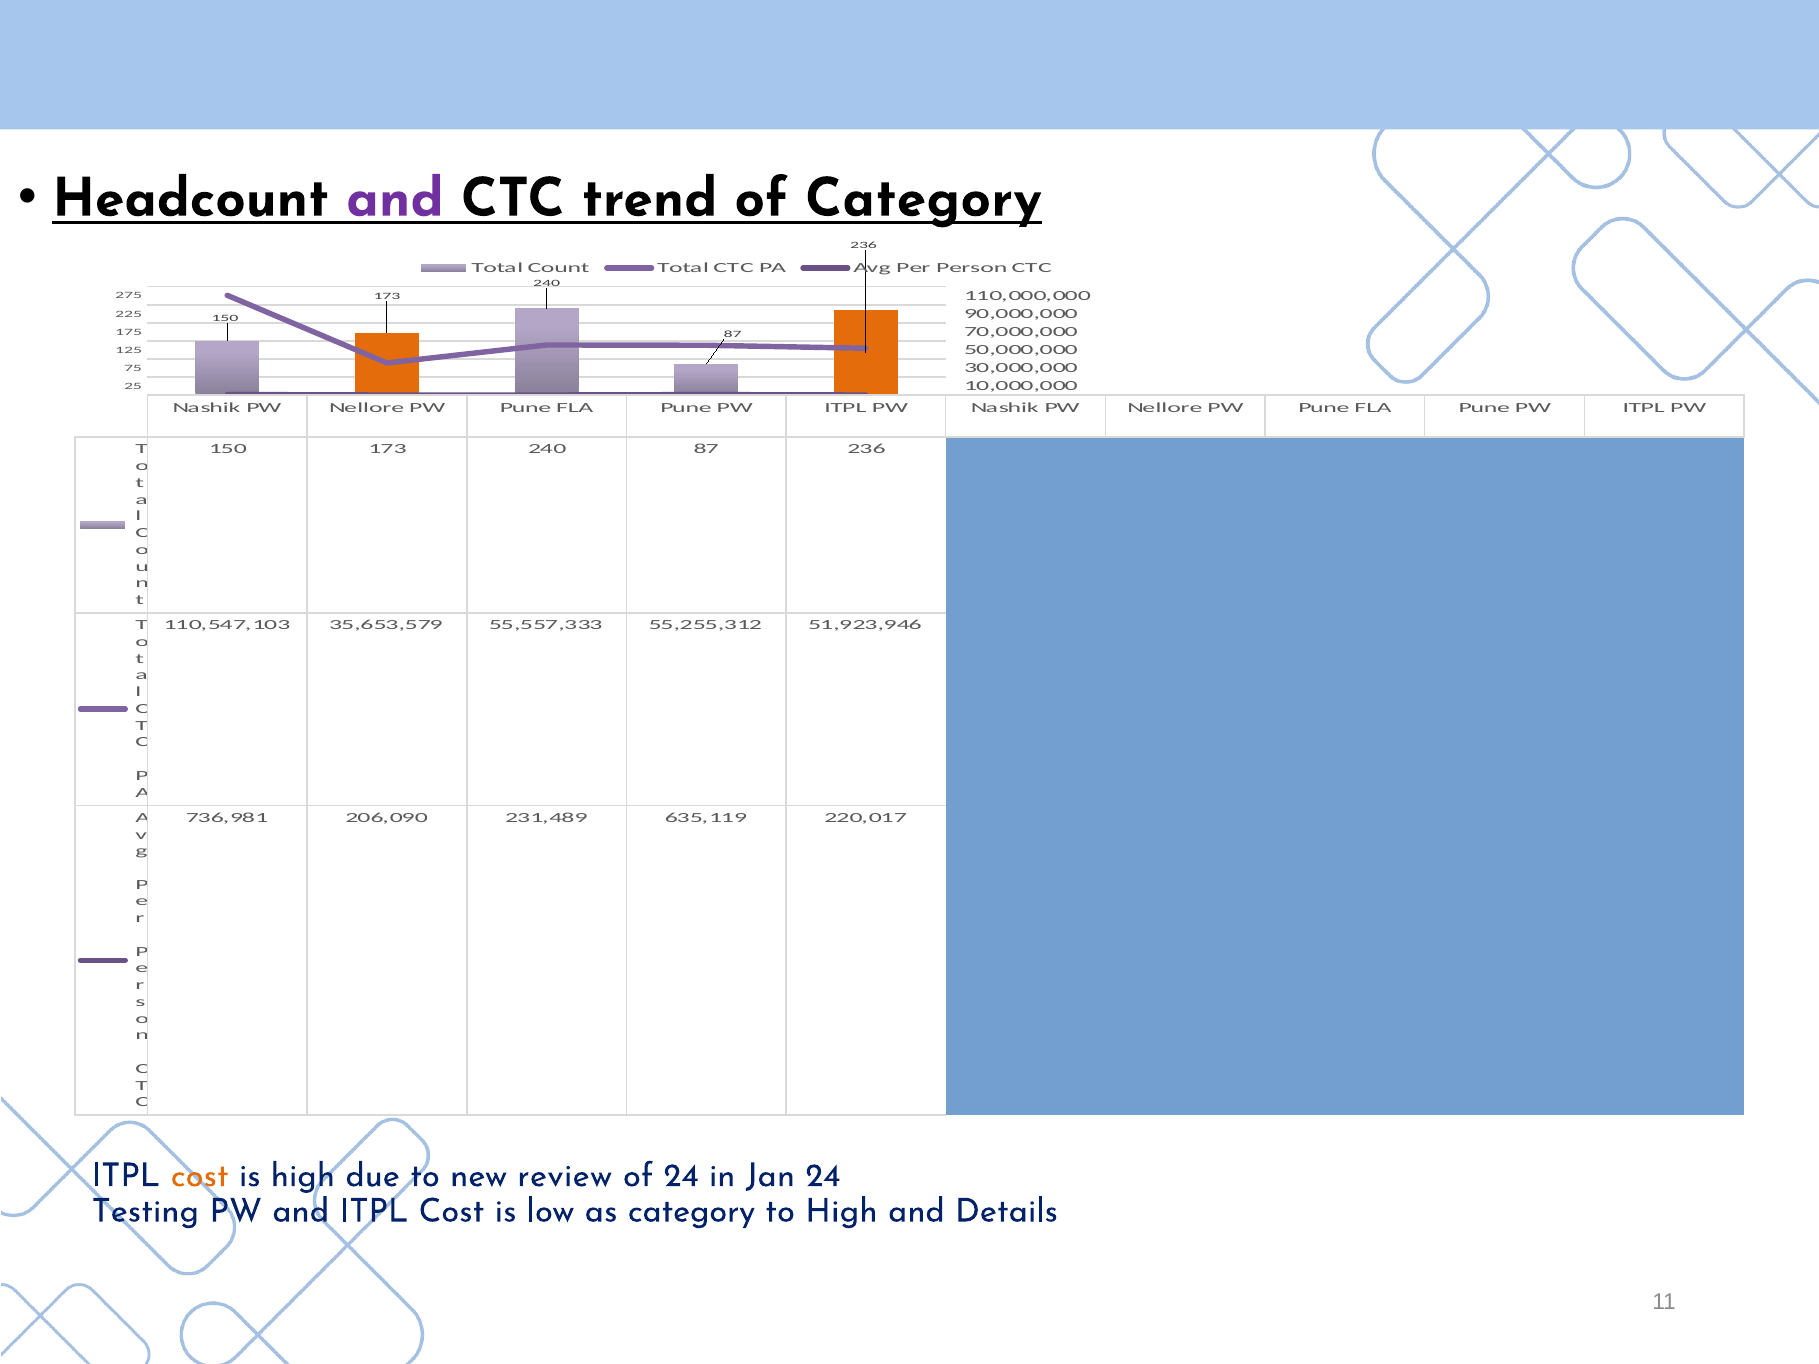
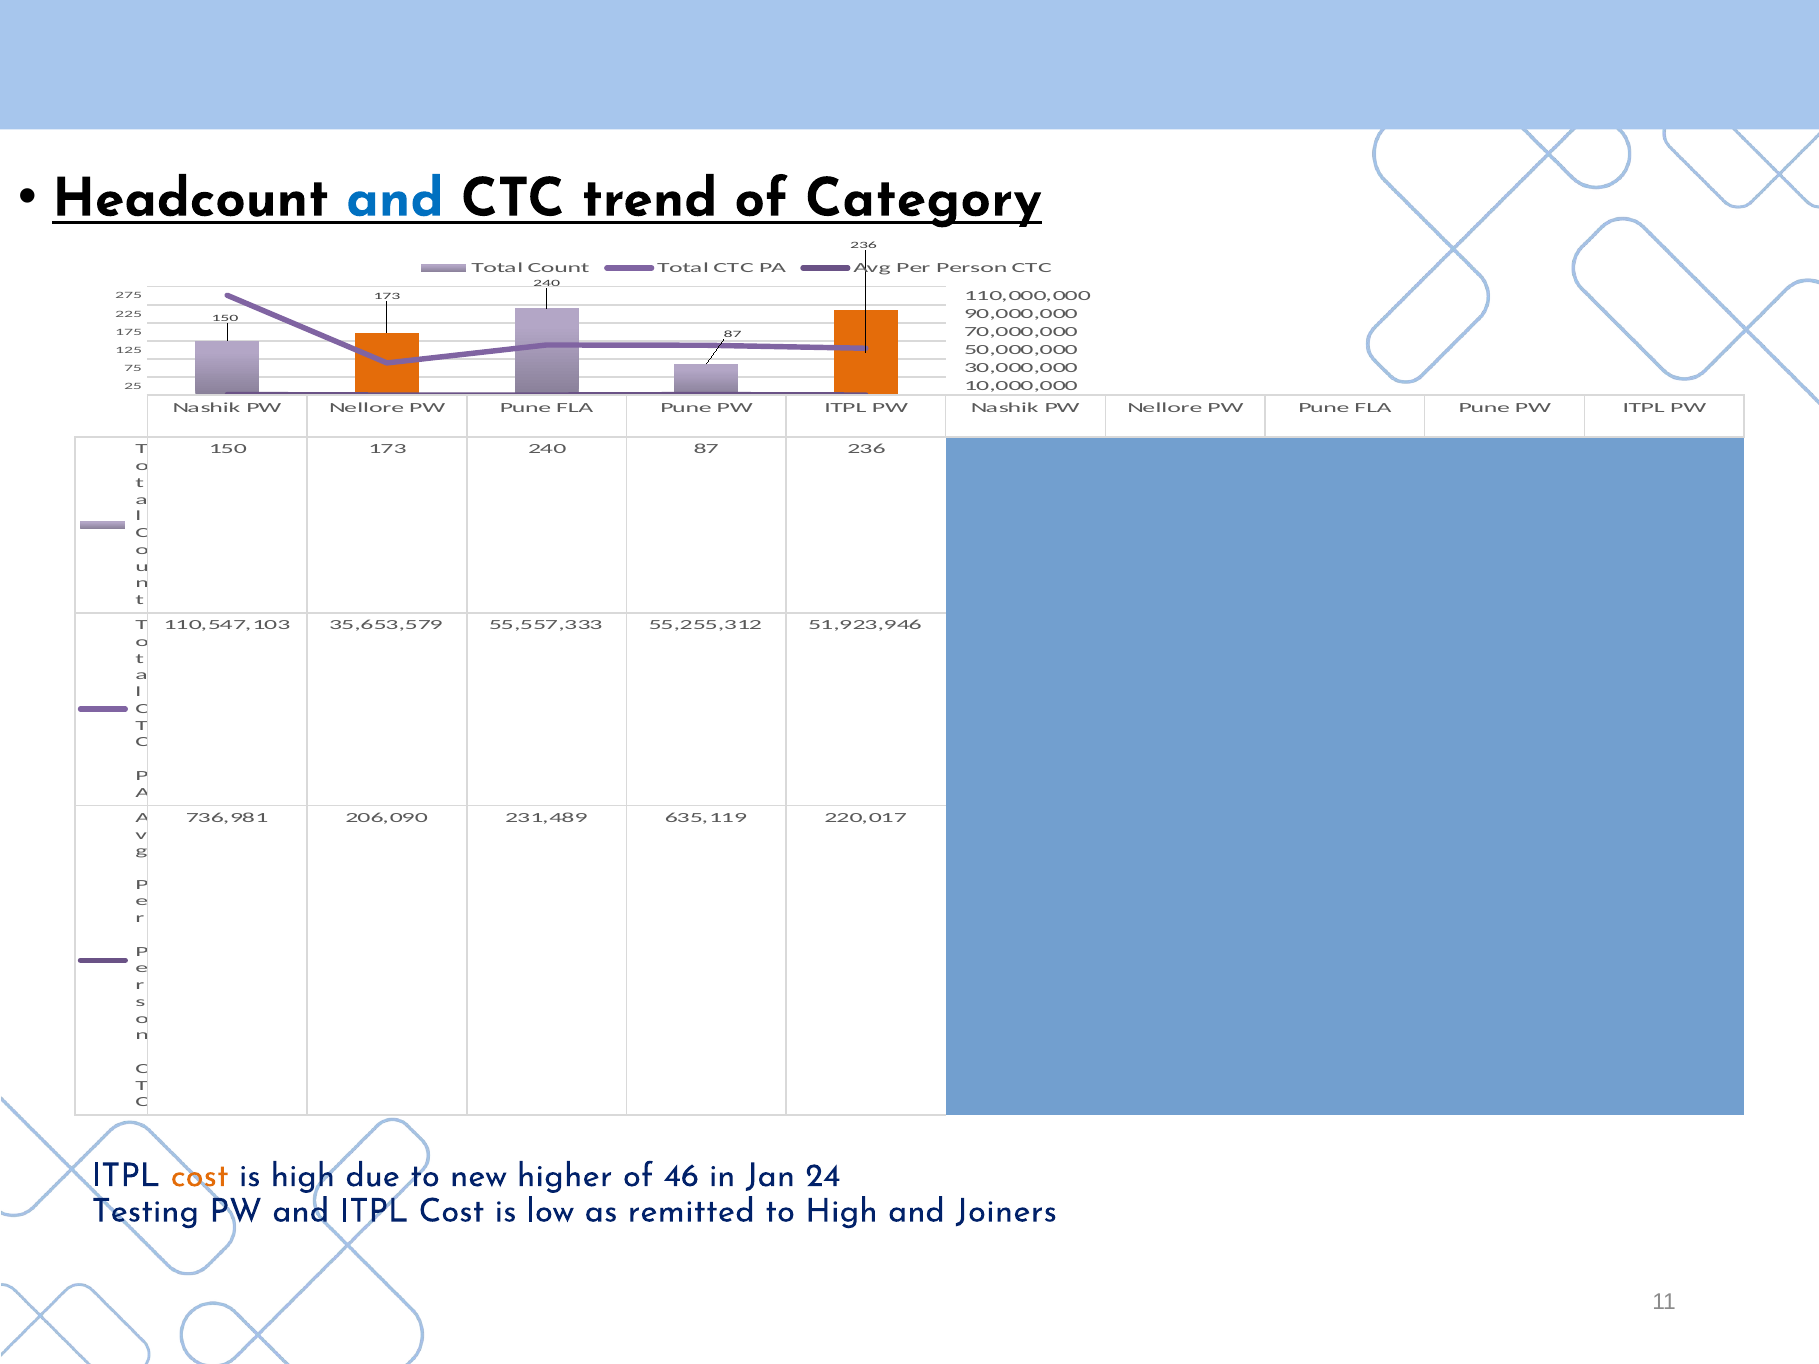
and colour: purple -> blue (395, 198)
review: review -> higher (565, 1176)
of 24: 24 -> 46 (681, 1176)
as category: category -> remitted (691, 1211)
Details: Details -> Joiners (1006, 1211)
